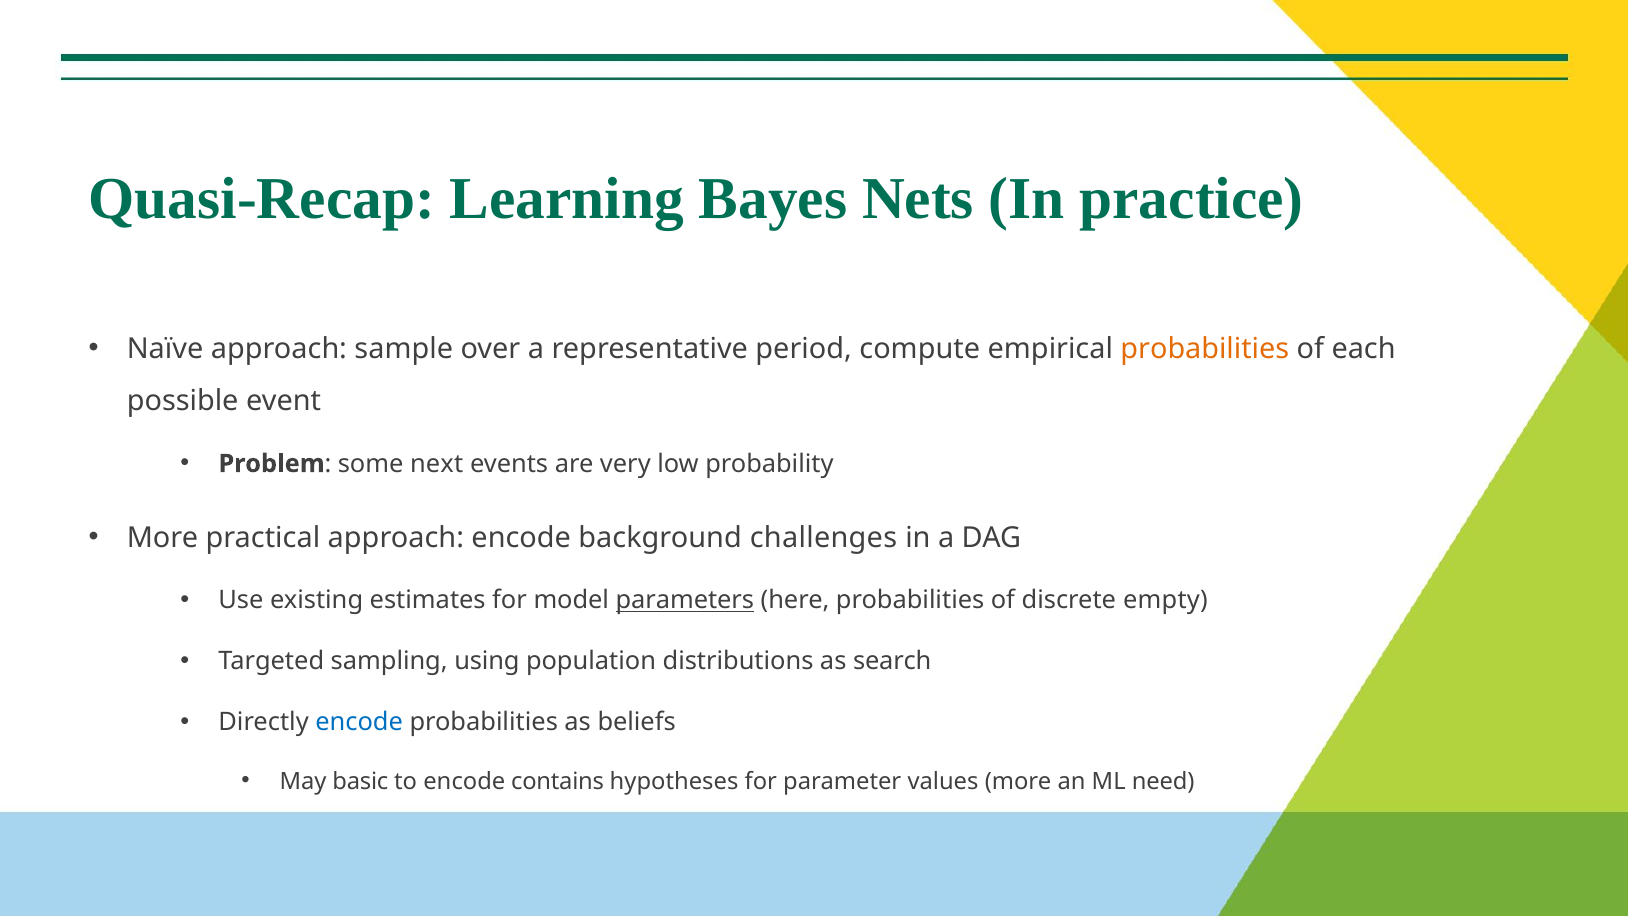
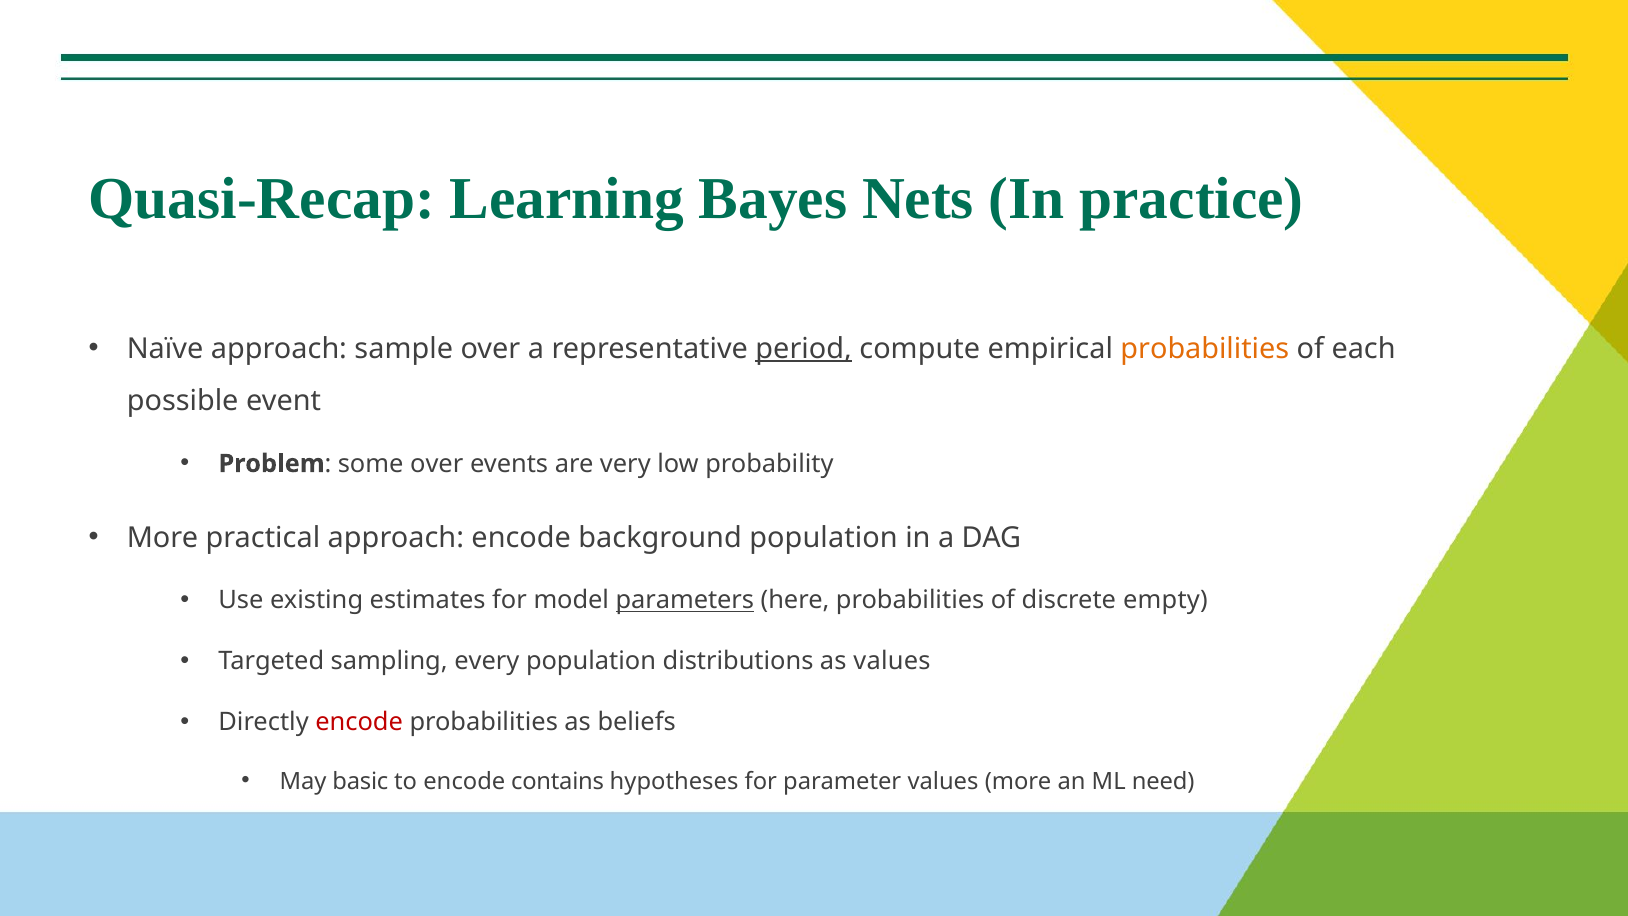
period underline: none -> present (804, 349)
some next: next -> over (437, 464)
background challenges: challenges -> population (824, 537)
using: using -> every (487, 661)
as search: search -> values (892, 661)
encode colour: blue -> red (359, 722)
